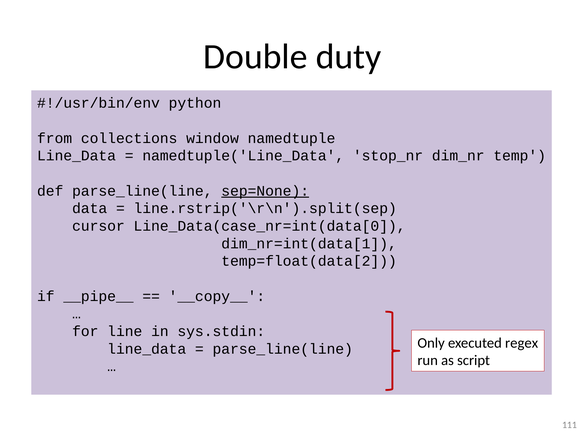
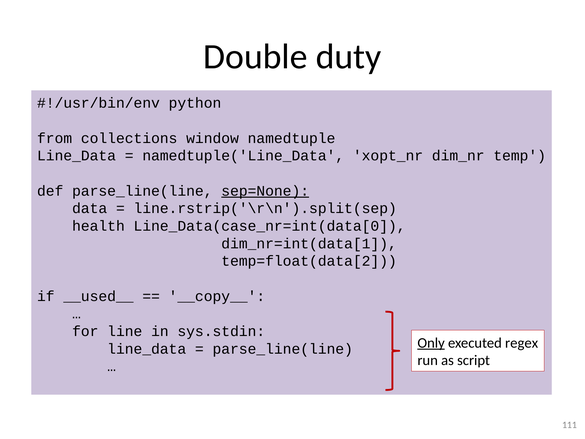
stop_nr: stop_nr -> xopt_nr (388, 156)
cursor: cursor -> health (98, 226)
__pipe__: __pipe__ -> __used__ (98, 296)
Only underline: none -> present (431, 343)
